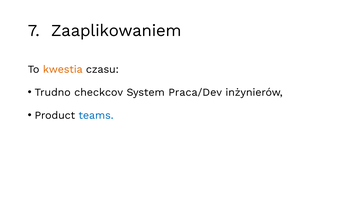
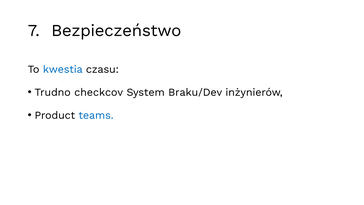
Zaaplikowaniem: Zaaplikowaniem -> Bezpieczeństwo (116, 31)
kwestia colour: orange -> blue (63, 69)
Praca/Dev: Praca/Dev -> Braku/Dev (195, 92)
